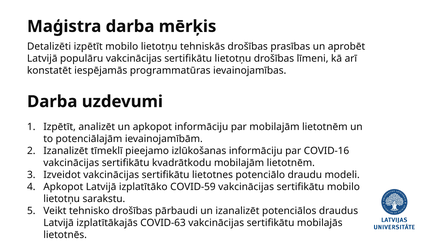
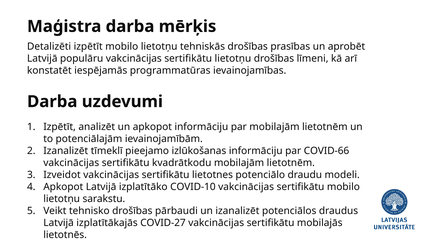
COVID-16: COVID-16 -> COVID-66 (326, 151)
COVID-59: COVID-59 -> COVID-10 (193, 187)
COVID-63: COVID-63 -> COVID-27 (163, 224)
